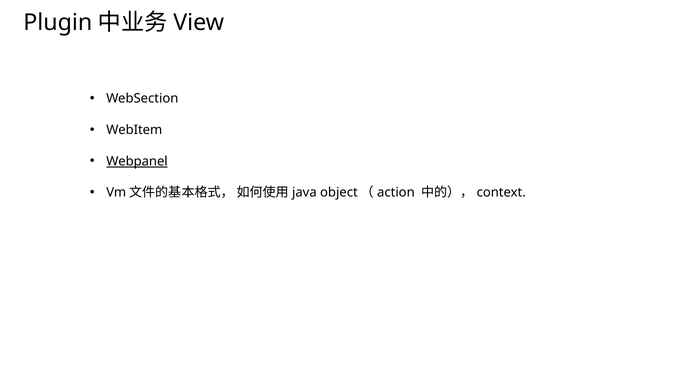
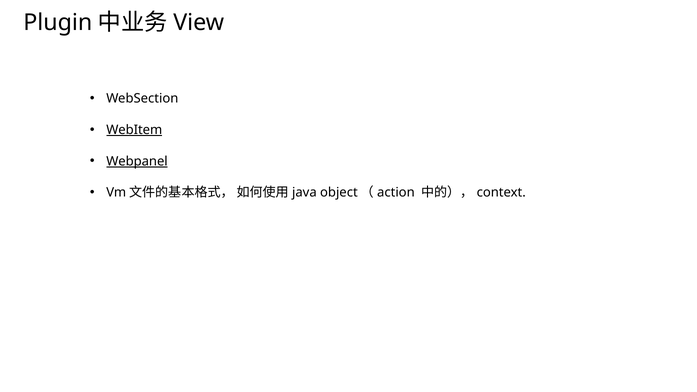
WebItem underline: none -> present (134, 130)
